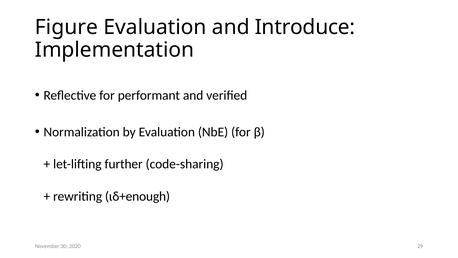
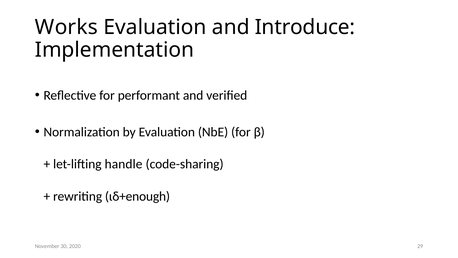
Figure: Figure -> Works (66, 27)
further: further -> handle (124, 164)
